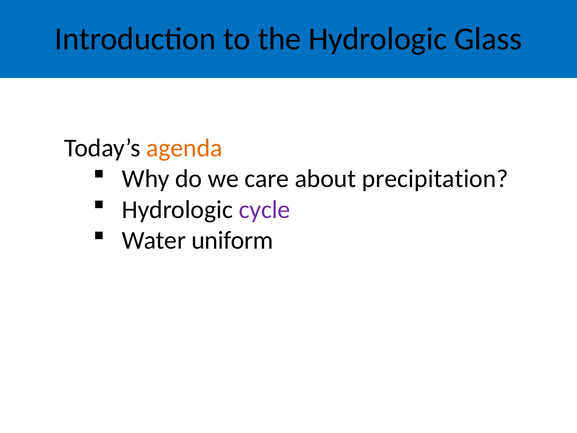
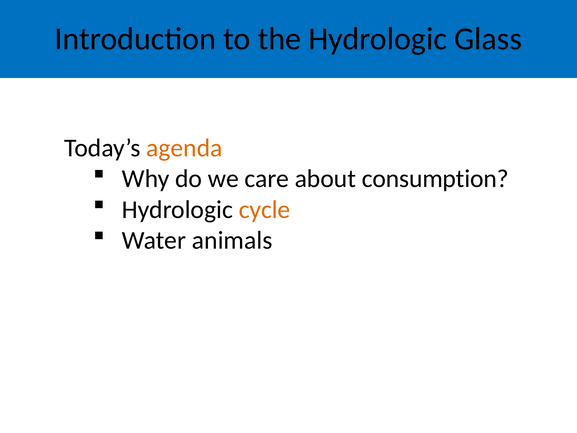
precipitation: precipitation -> consumption (435, 179)
cycle colour: purple -> orange (265, 210)
uniform: uniform -> animals (232, 240)
